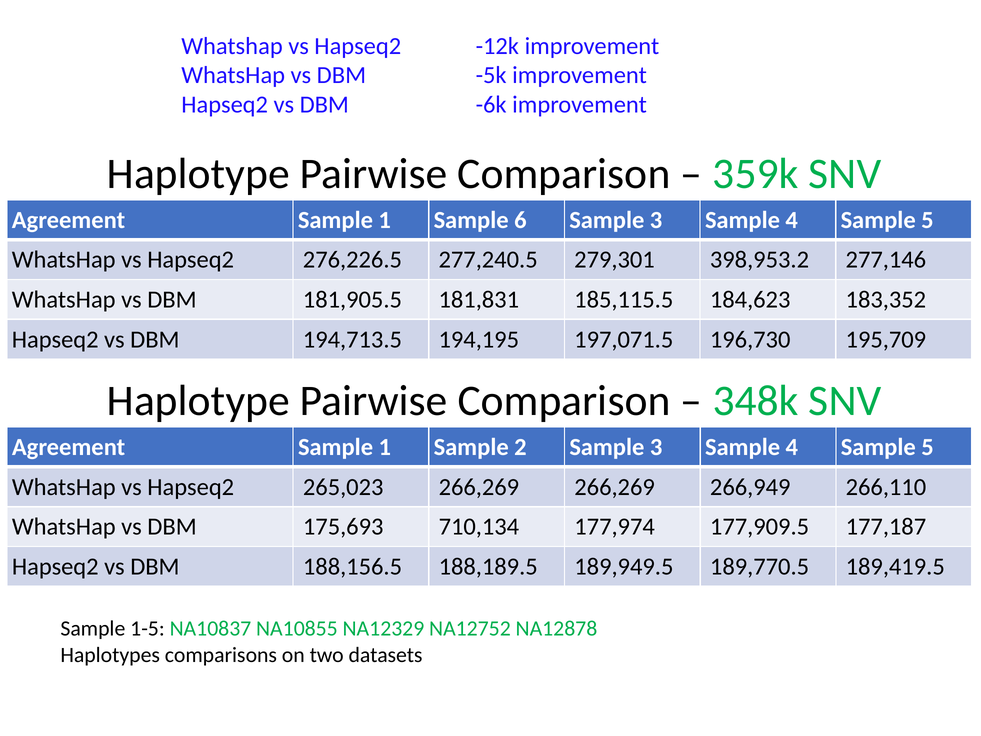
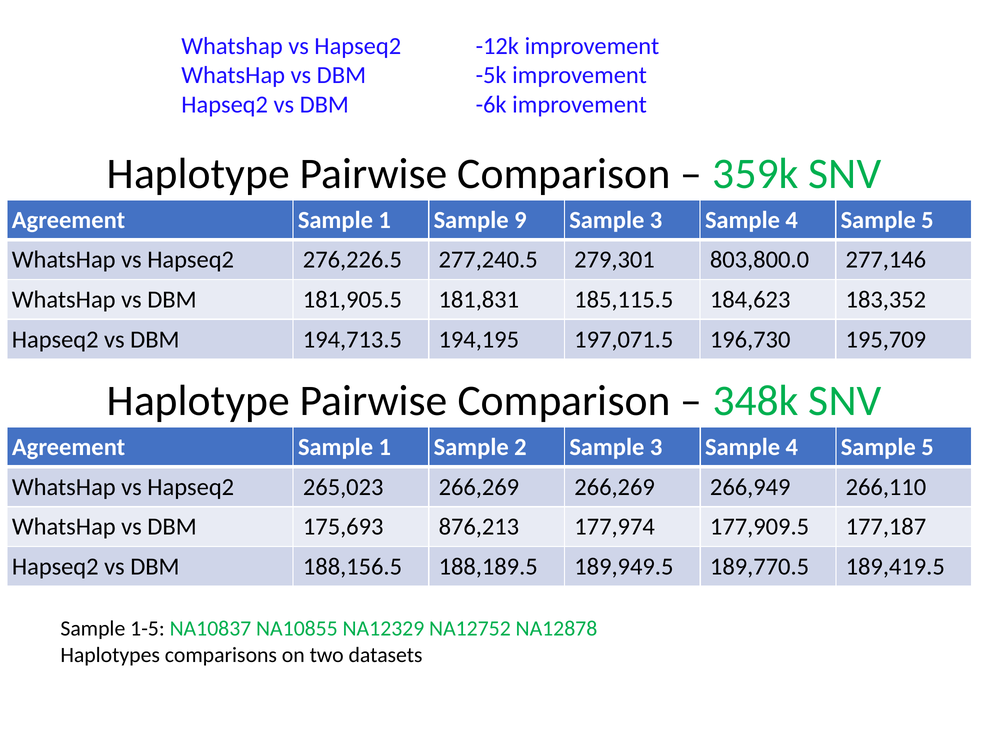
6: 6 -> 9 (520, 220)
398,953.2: 398,953.2 -> 803,800.0 (759, 260)
710,134: 710,134 -> 876,213 (479, 527)
